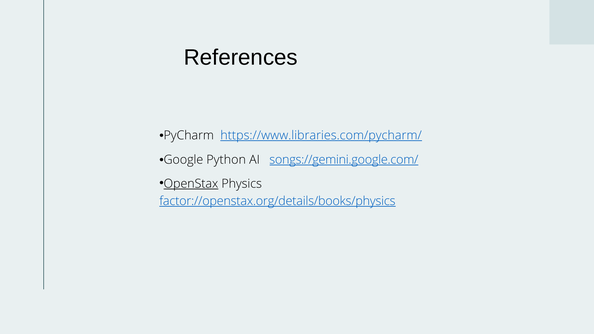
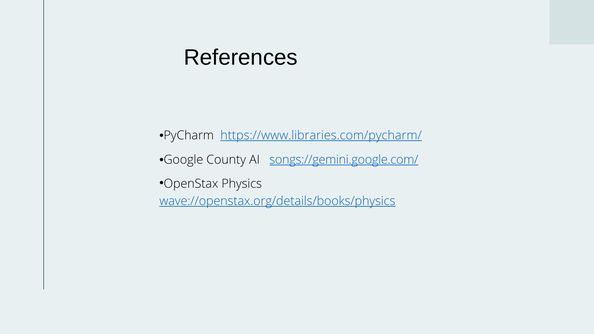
Python: Python -> County (226, 160)
OpenStax underline: present -> none (191, 184)
factor://openstax.org/details/books/physics: factor://openstax.org/details/books/physics -> wave://openstax.org/details/books/physics (277, 201)
